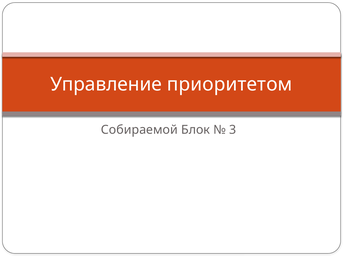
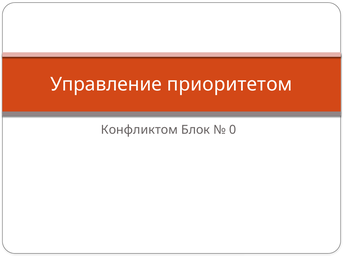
Собираемой: Собираемой -> Конфликтом (139, 130)
3: 3 -> 0 (233, 130)
